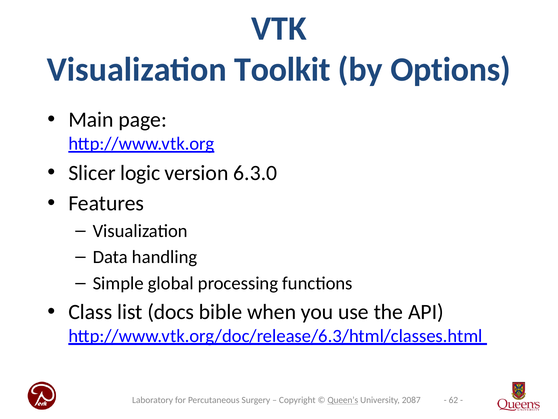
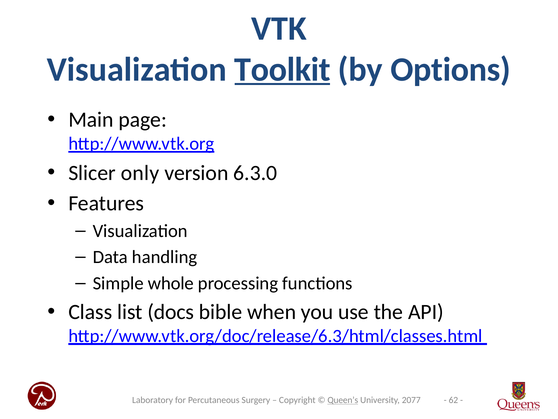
Toolkit underline: none -> present (282, 69)
logic: logic -> only (140, 173)
global: global -> whole (171, 283)
2087: 2087 -> 2077 (411, 400)
